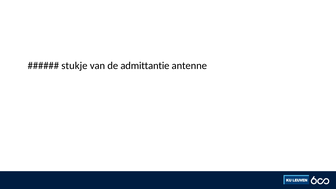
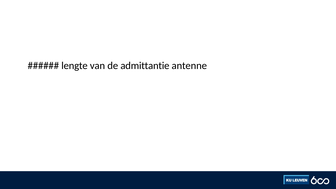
stukje: stukje -> lengte (75, 66)
